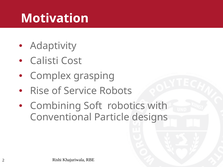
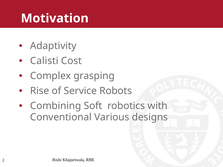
Particle: Particle -> Various (112, 117)
